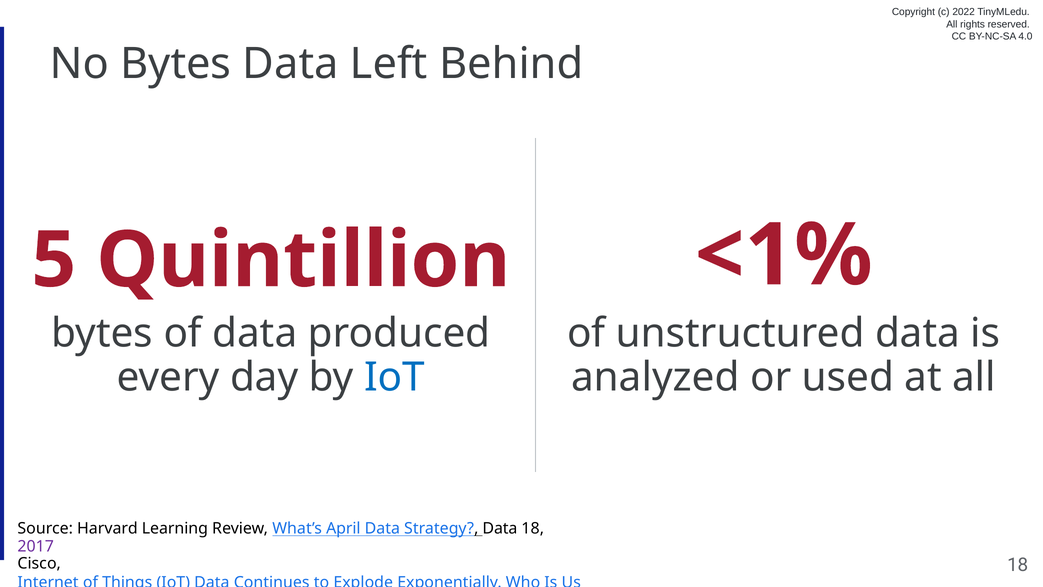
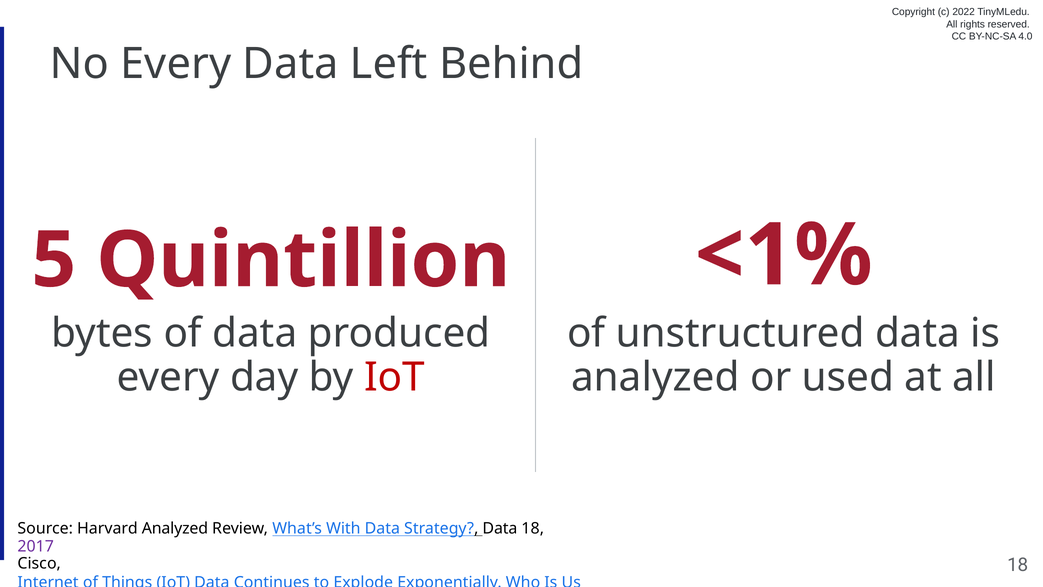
No Bytes: Bytes -> Every (176, 64)
IoT colour: blue -> red (394, 377)
Harvard Learning: Learning -> Analyzed (175, 528)
April: April -> With (343, 528)
